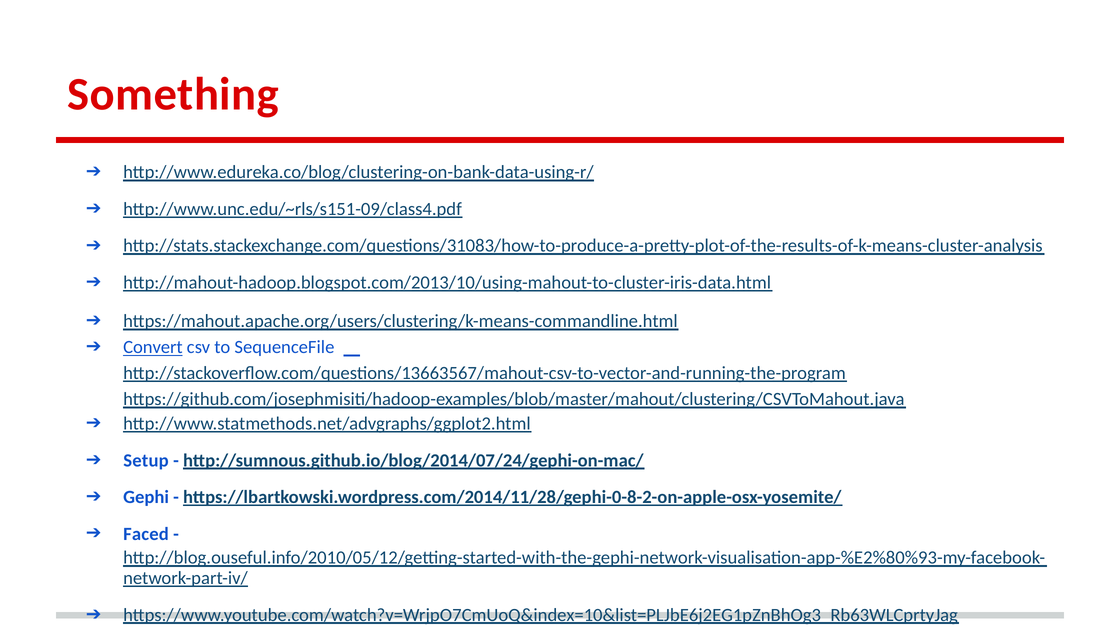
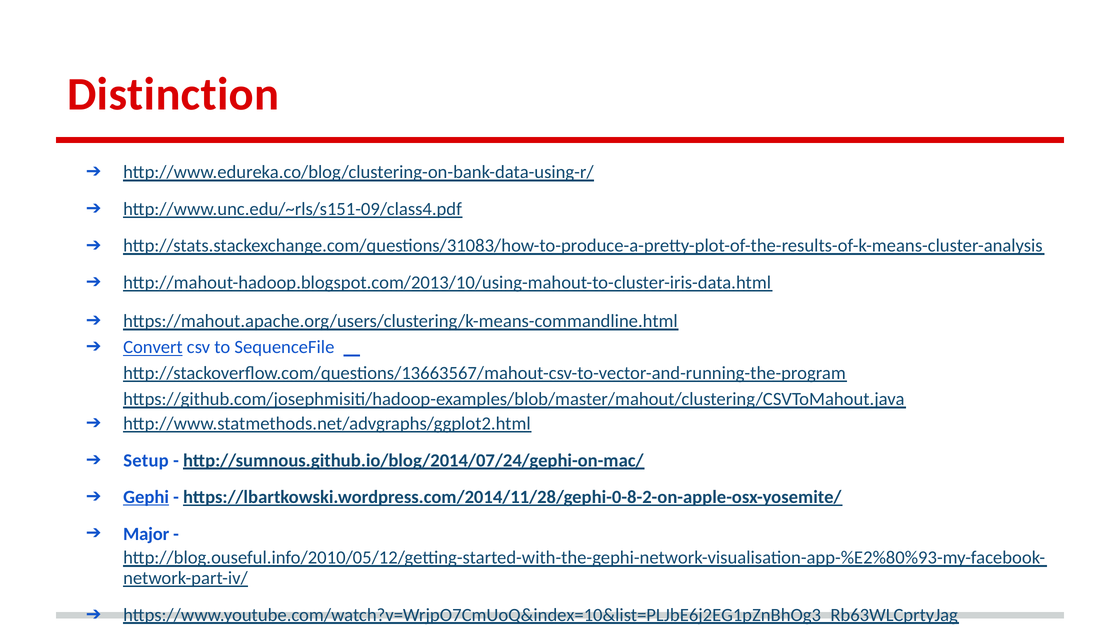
Something: Something -> Distinction (173, 94)
Gephi underline: none -> present (146, 497)
Faced: Faced -> Major (146, 534)
